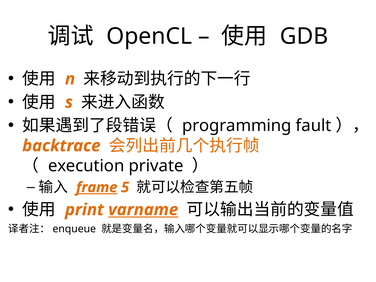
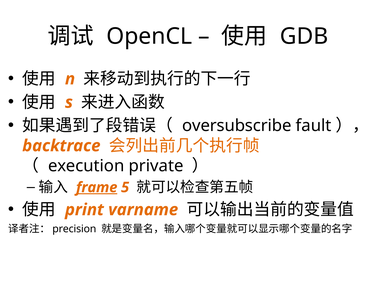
programming: programming -> oversubscribe (237, 126)
varname underline: present -> none (143, 210)
enqueue: enqueue -> precision (74, 229)
